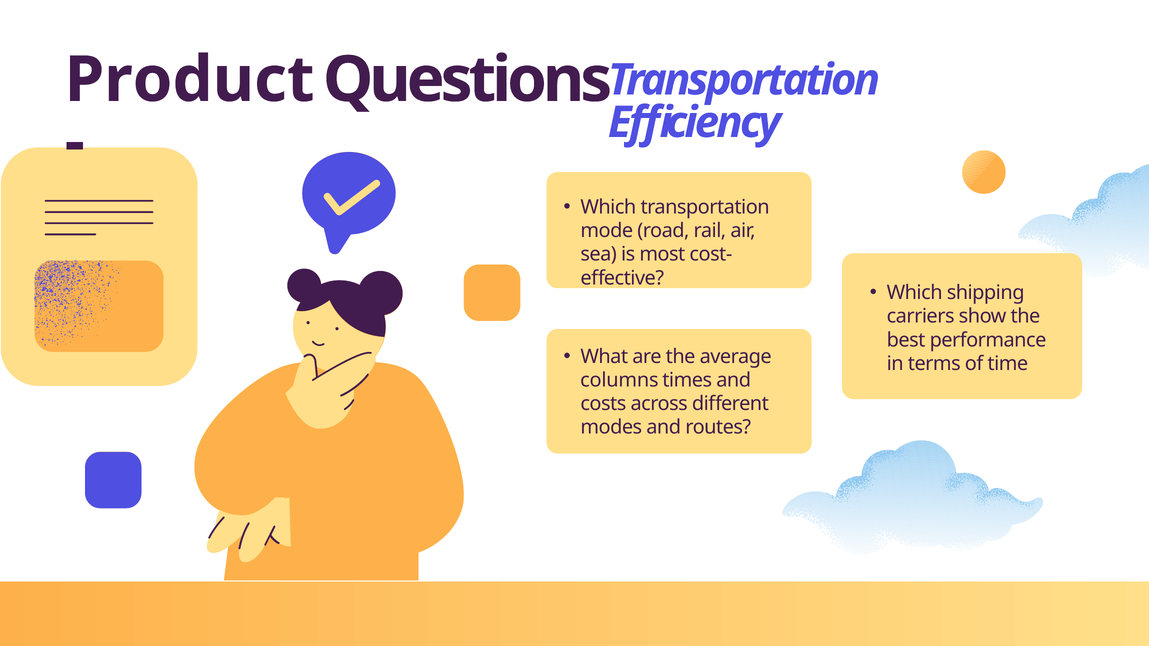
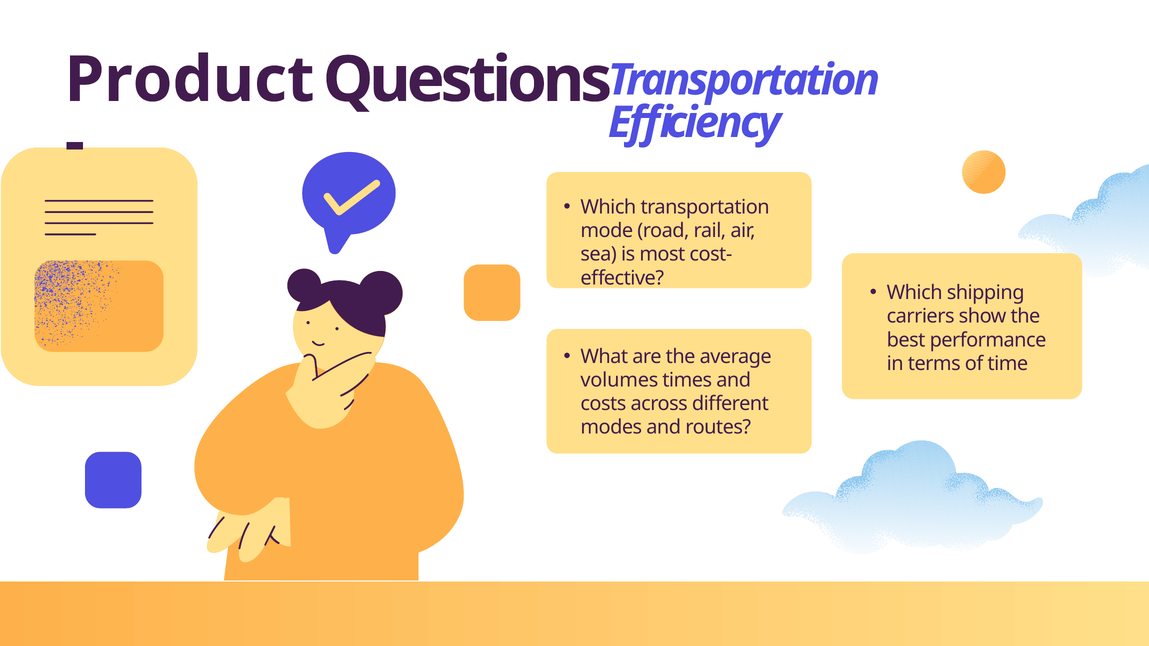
columns: columns -> volumes (619, 380)
